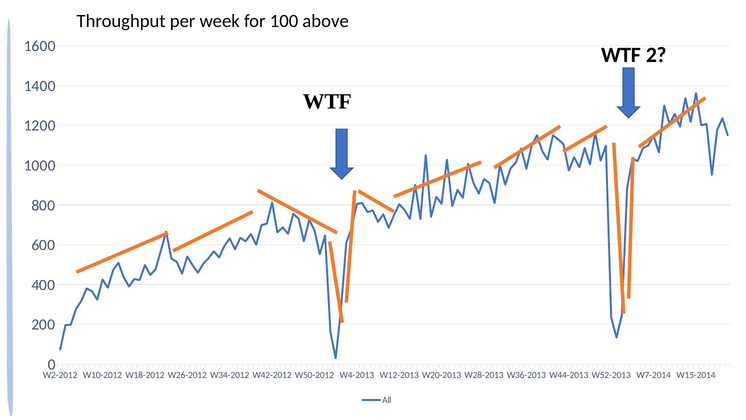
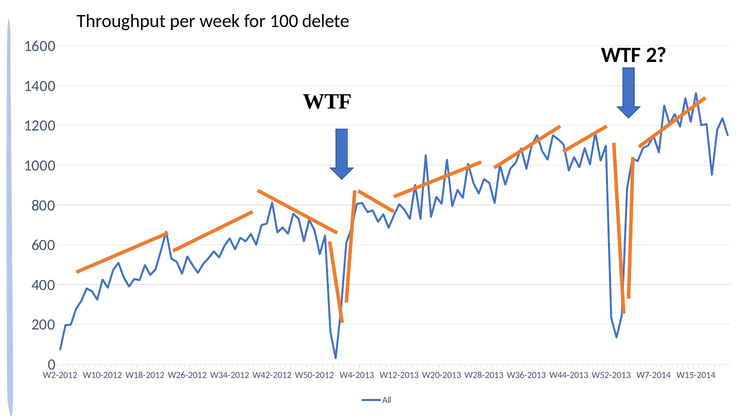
above: above -> delete (326, 21)
